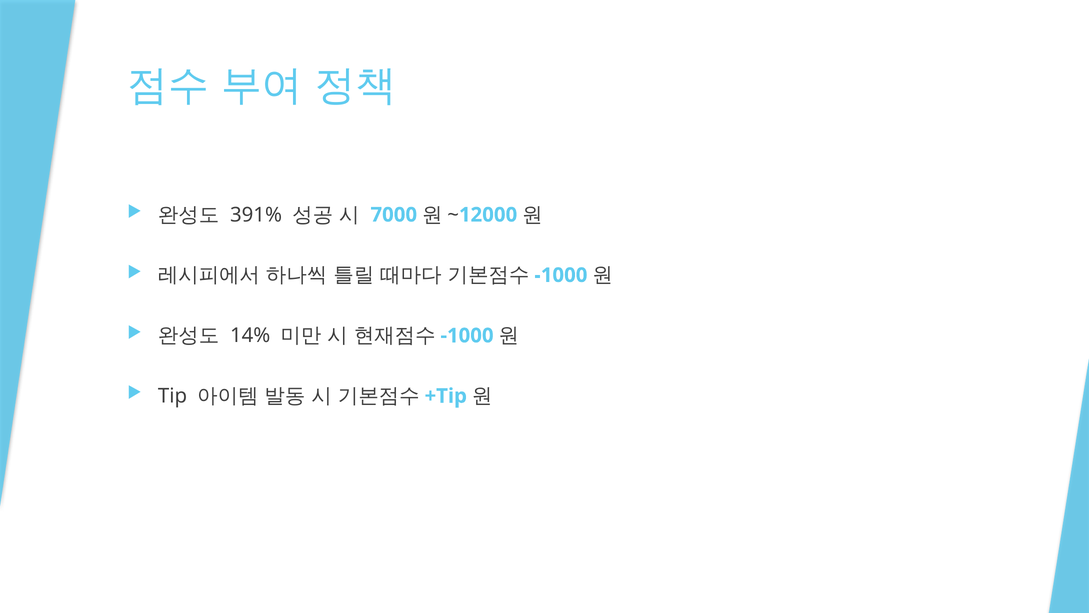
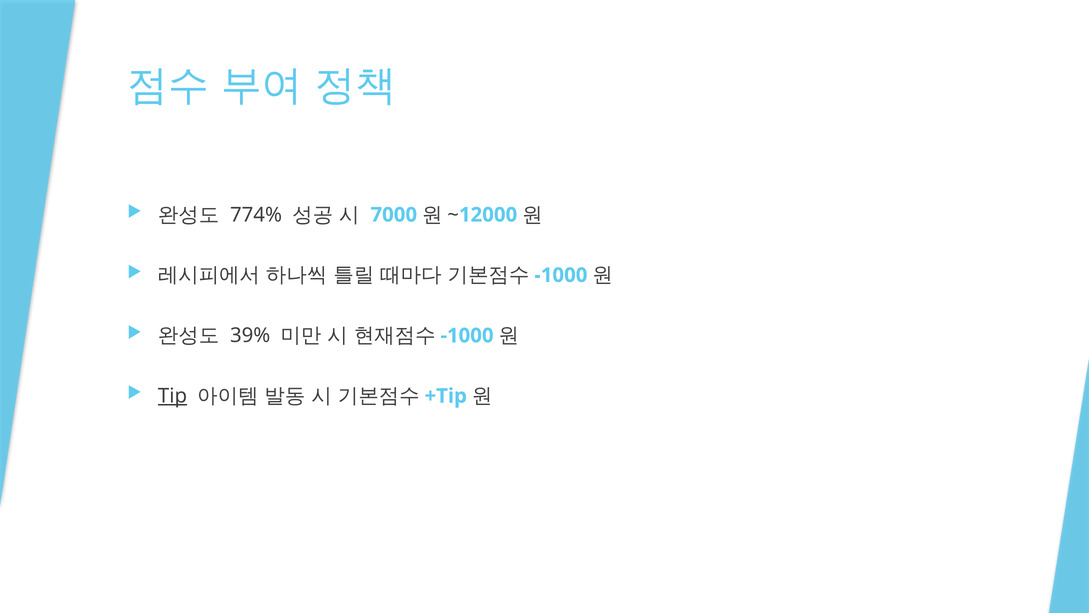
391%: 391% -> 774% (256, 215)
14%: 14% -> 39% (250, 335)
Tip underline: none -> present (172, 396)
